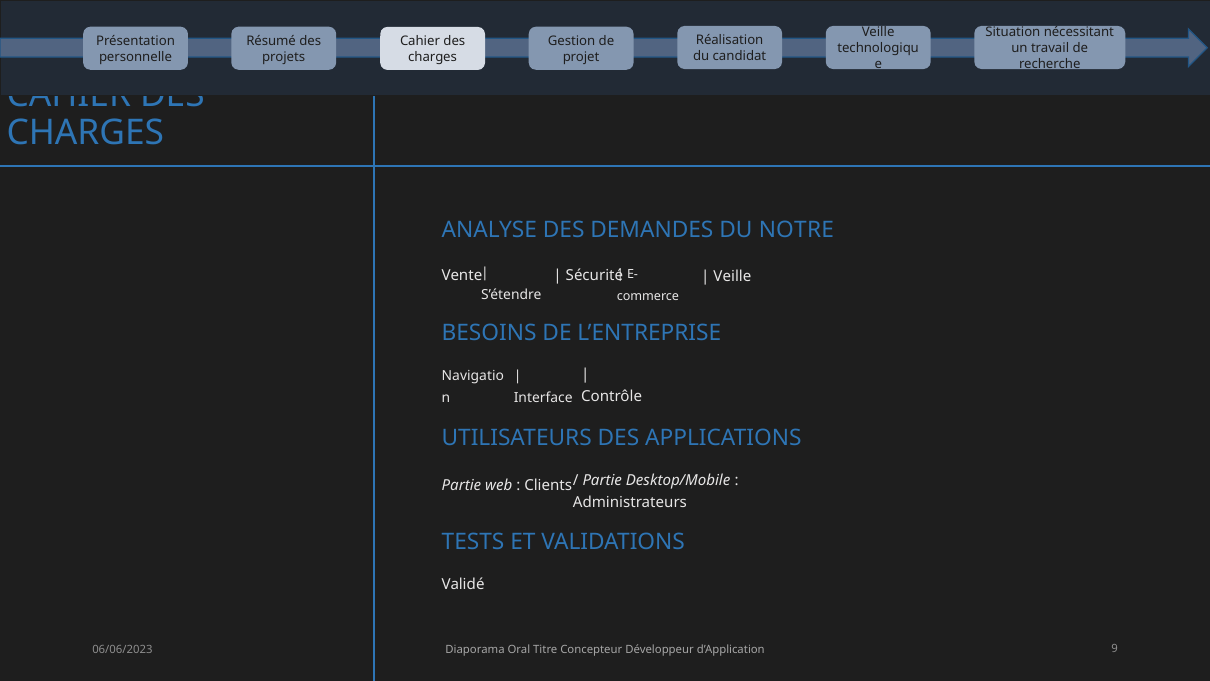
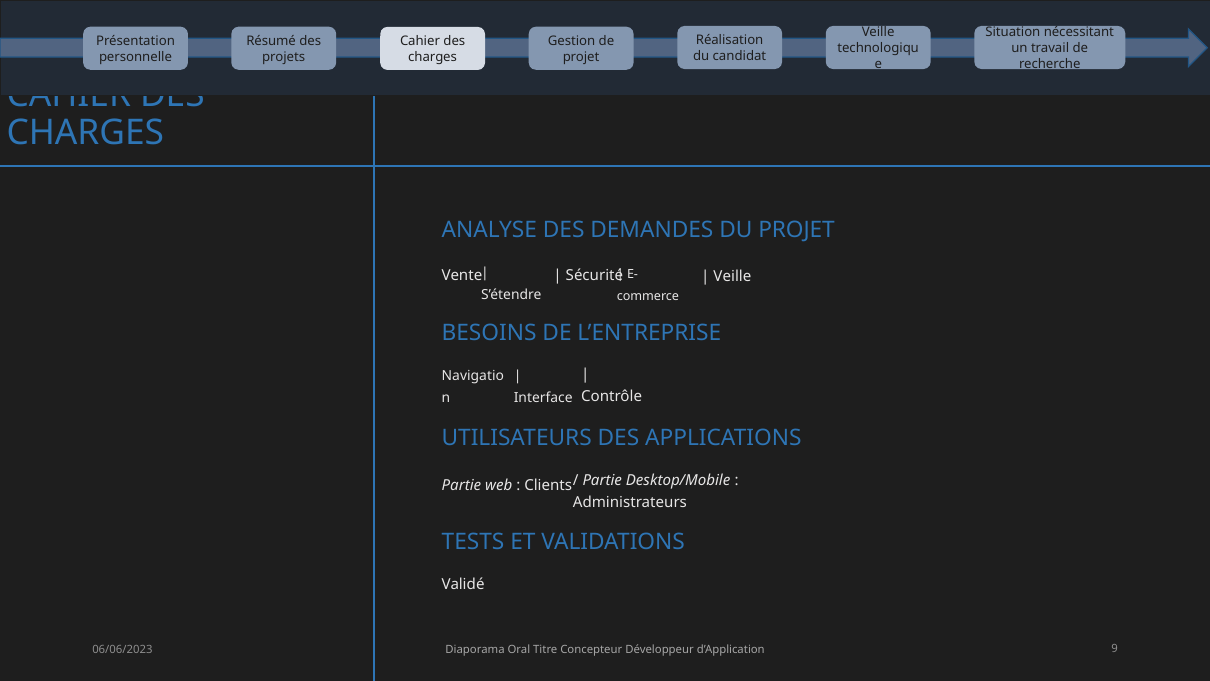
DU NOTRE: NOTRE -> PROJET (797, 230)
